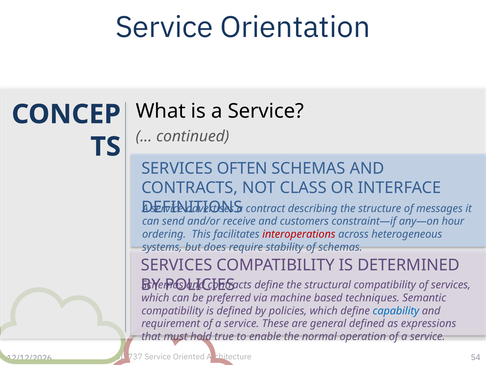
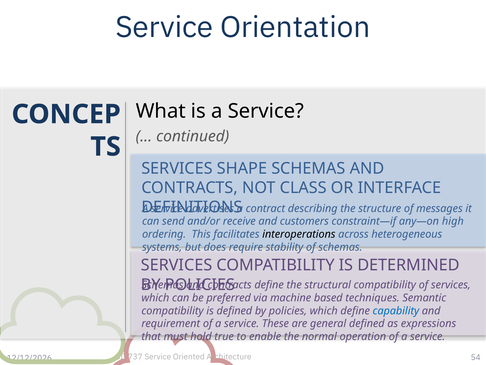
OFTEN: OFTEN -> SHAPE (242, 168)
hour: hour -> high (453, 221)
interoperations colour: red -> black (299, 234)
